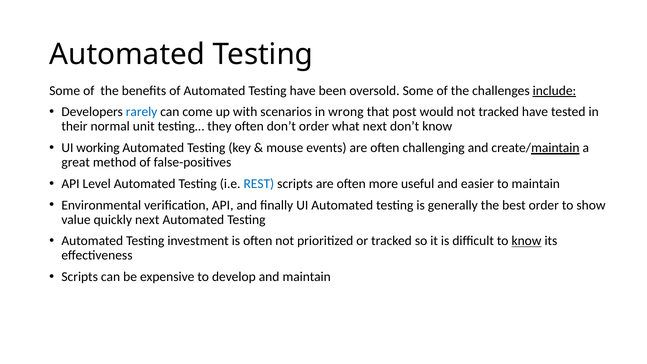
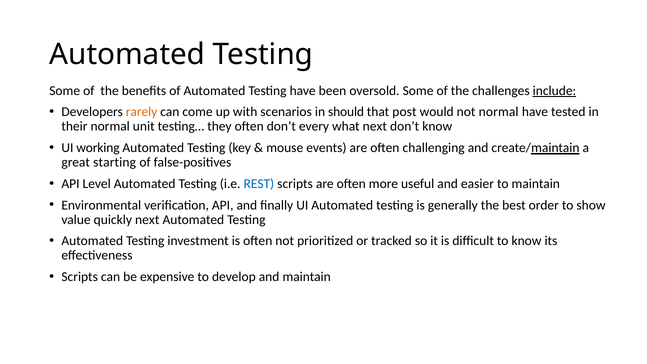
rarely colour: blue -> orange (142, 112)
wrong: wrong -> should (346, 112)
not tracked: tracked -> normal (499, 112)
don’t order: order -> every (314, 126)
method: method -> starting (115, 162)
know underline: present -> none (526, 241)
